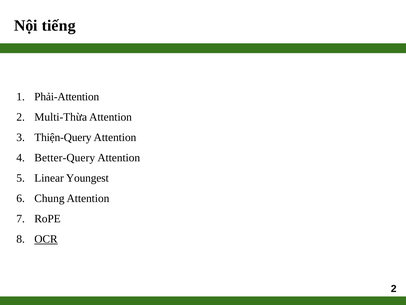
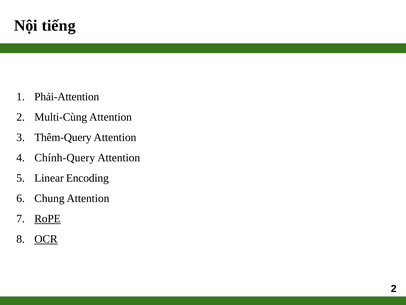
Multi-Thừa: Multi-Thừa -> Multi-Cùng (61, 117)
Thiện-Query: Thiện-Query -> Thêm-Query (63, 137)
Better-Query: Better-Query -> Chính-Query (65, 158)
Youngest: Youngest -> Encoding (87, 178)
RoPE underline: none -> present (48, 219)
